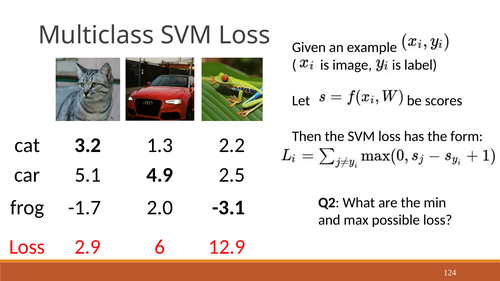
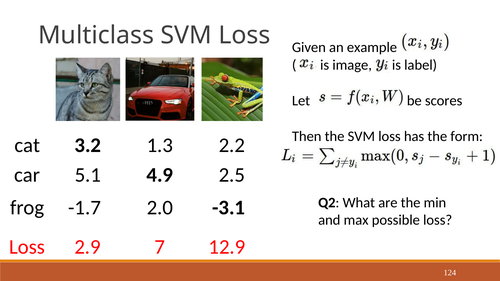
6: 6 -> 7 (160, 247)
